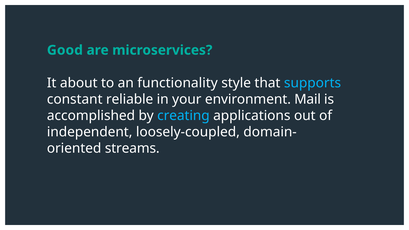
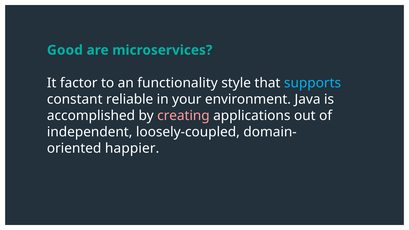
about: about -> factor (79, 83)
Mail: Mail -> Java (308, 99)
creating colour: light blue -> pink (183, 116)
streams: streams -> happier (132, 148)
